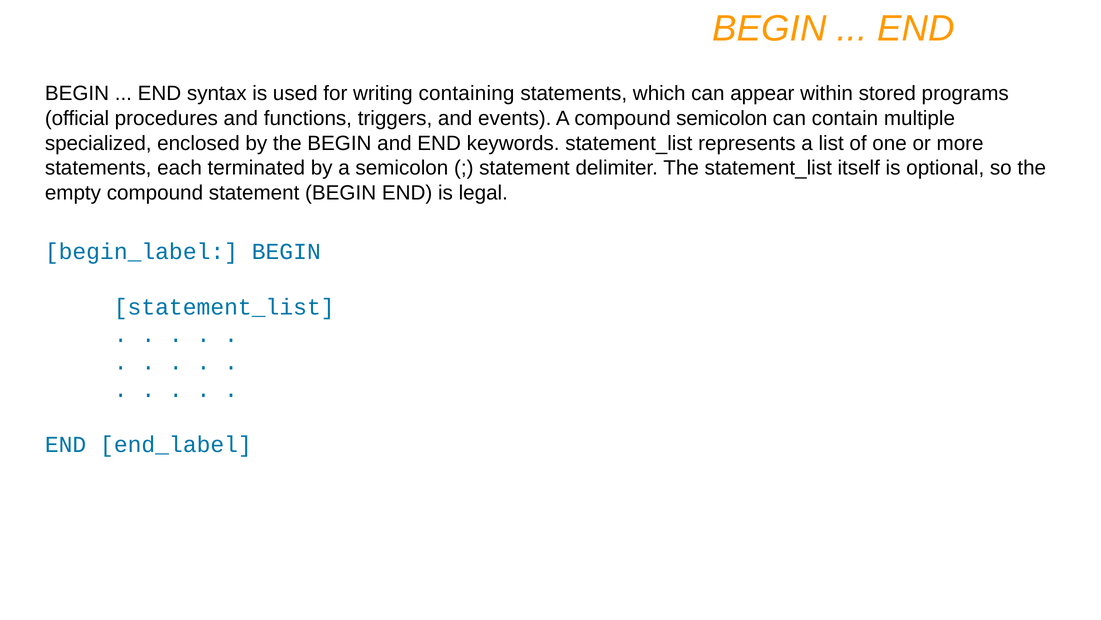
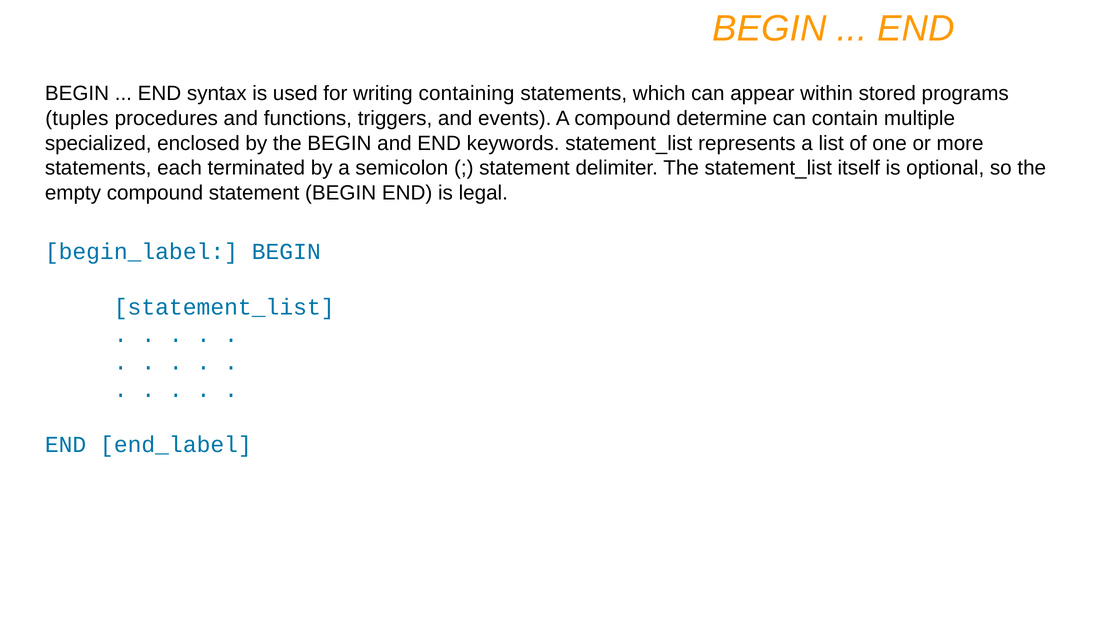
official: official -> tuples (77, 118)
compound semicolon: semicolon -> determine (722, 118)
